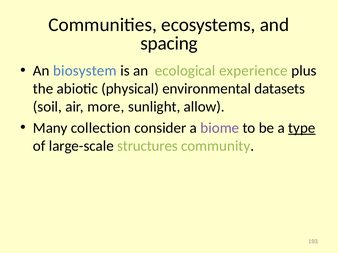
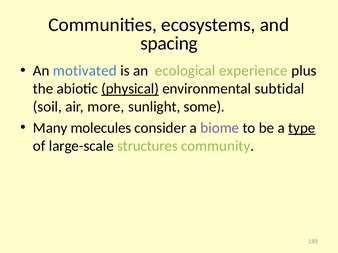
biosystem: biosystem -> motivated (85, 71)
physical underline: none -> present (130, 89)
datasets: datasets -> subtidal (280, 89)
allow: allow -> some (204, 107)
collection: collection -> molecules (101, 128)
